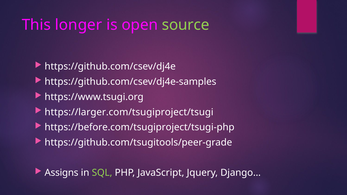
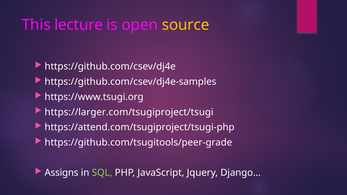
longer: longer -> lecture (79, 25)
source colour: light green -> yellow (186, 25)
https://before.com/tsugiproject/tsugi-php: https://before.com/tsugiproject/tsugi-php -> https://attend.com/tsugiproject/tsugi-php (140, 127)
